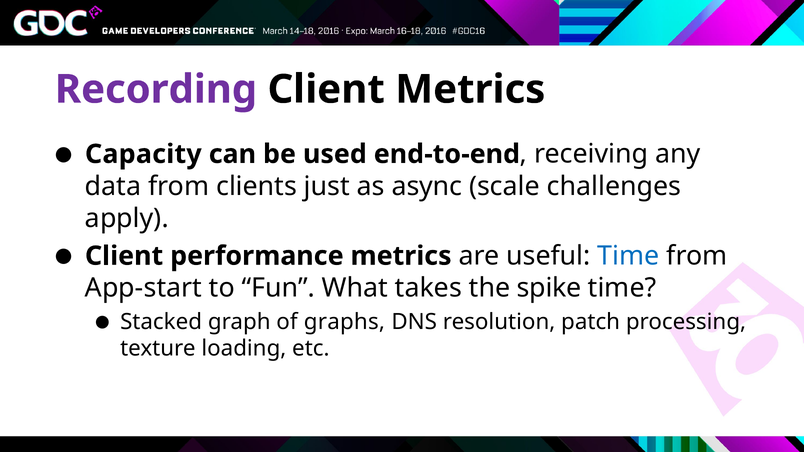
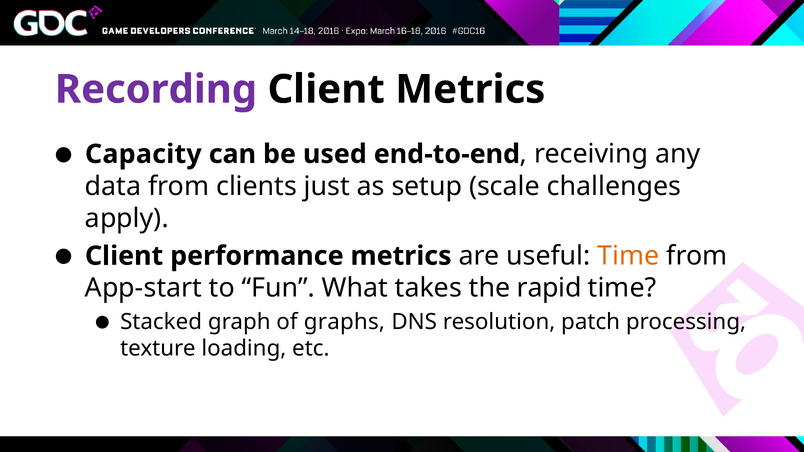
async: async -> setup (427, 186)
Time colour: blue -> orange (628, 256)
spike: spike -> rapid (549, 288)
